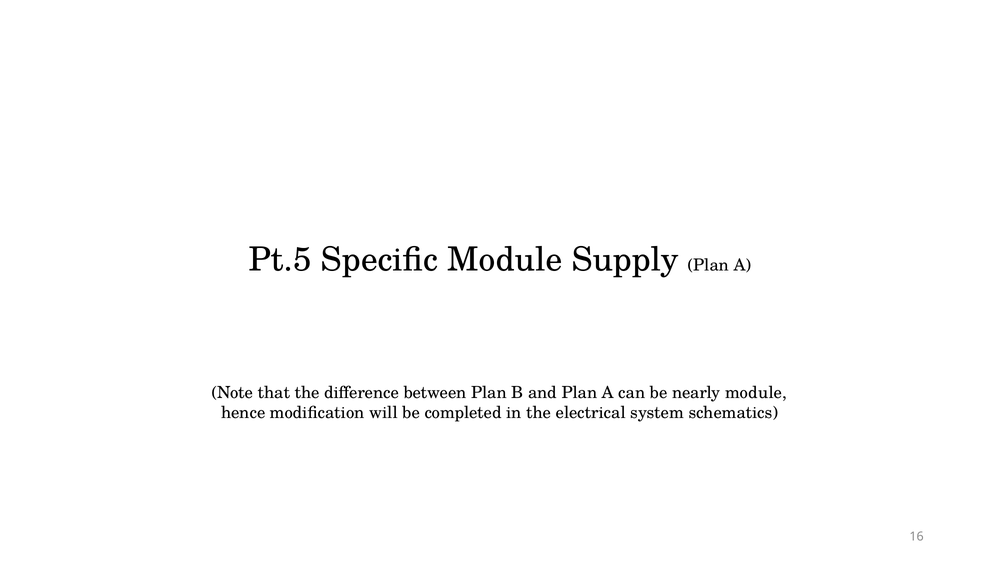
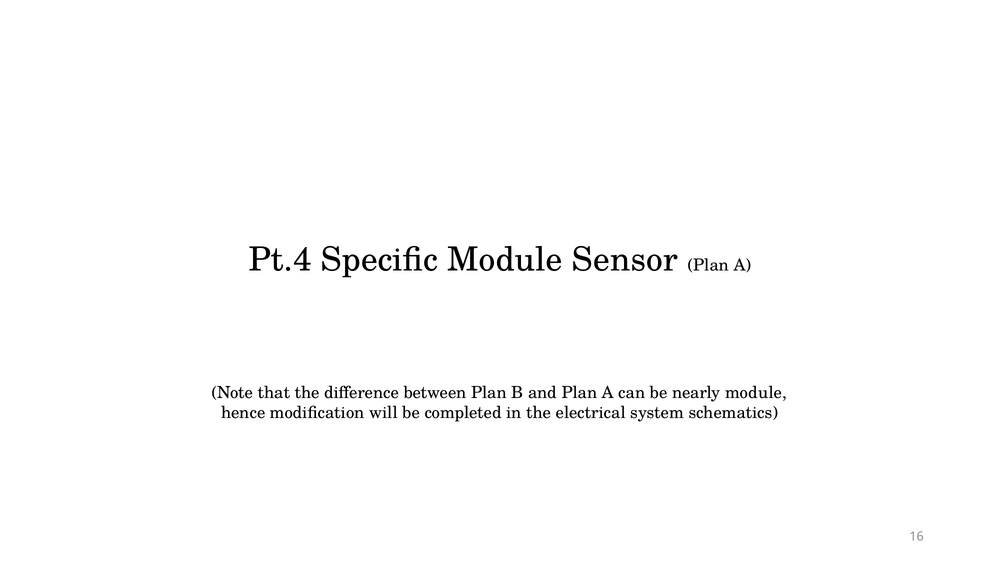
Pt.5: Pt.5 -> Pt.4 (280, 259)
Supply: Supply -> Sensor (625, 259)
